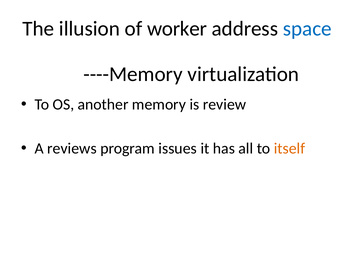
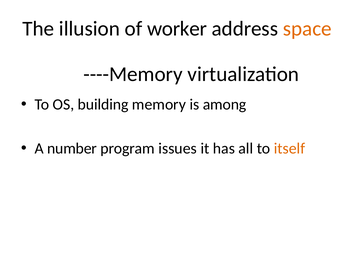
space colour: blue -> orange (307, 29)
another: another -> building (103, 105)
review: review -> among (225, 105)
reviews: reviews -> number (72, 149)
